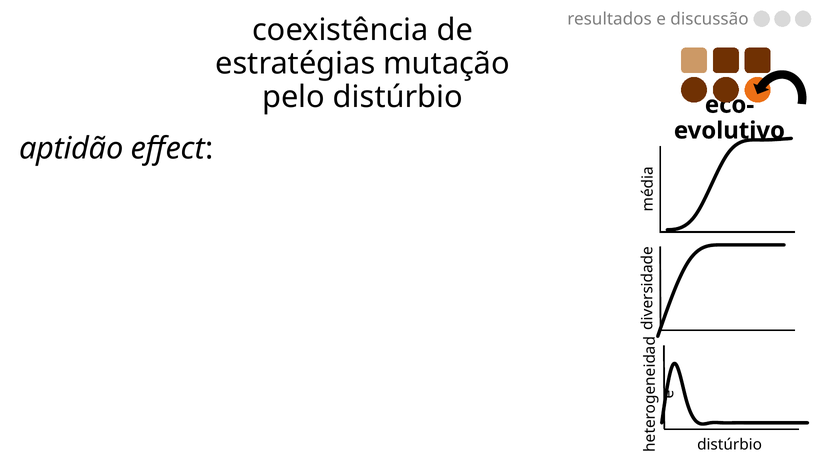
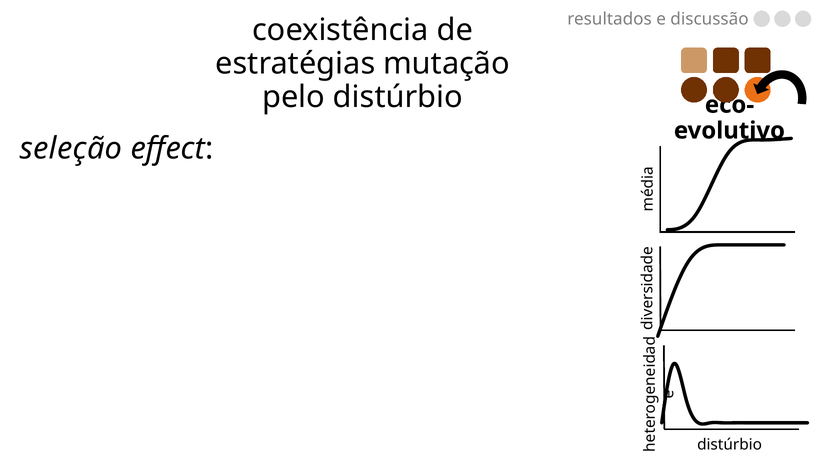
aptidão: aptidão -> seleção (71, 148)
